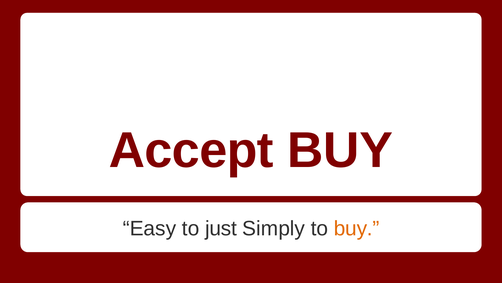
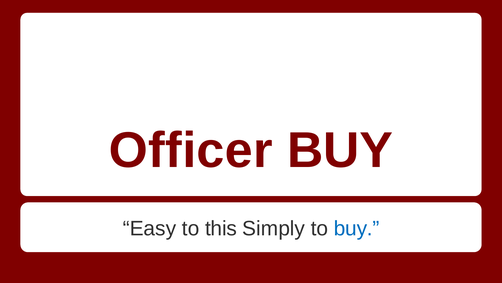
Accept: Accept -> Officer (191, 150)
just: just -> this (221, 228)
buy colour: orange -> blue (357, 228)
